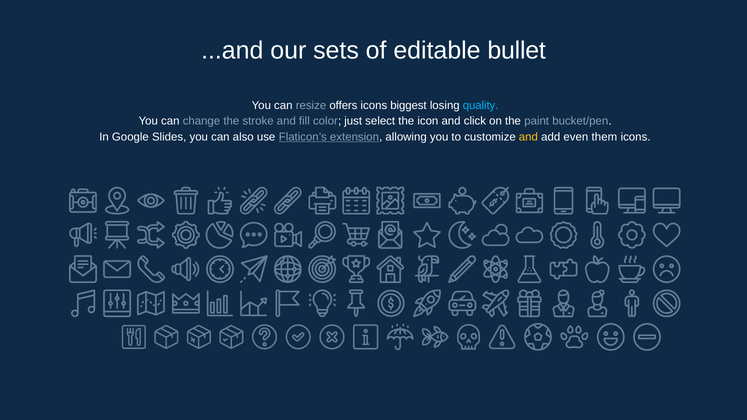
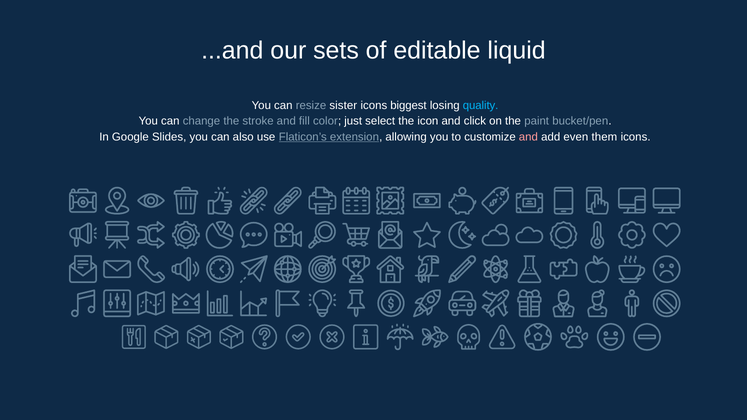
bullet: bullet -> liquid (517, 51)
offers: offers -> sister (343, 105)
and colour: yellow -> pink (528, 137)
